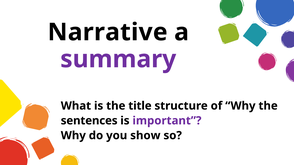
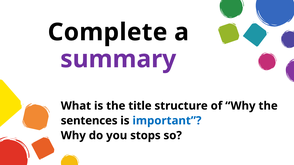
Narrative: Narrative -> Complete (108, 32)
important colour: purple -> blue (167, 121)
show: show -> stops (145, 136)
